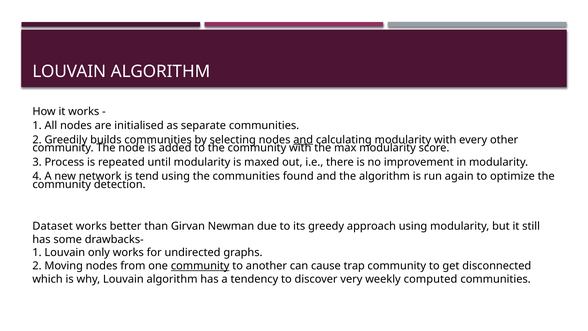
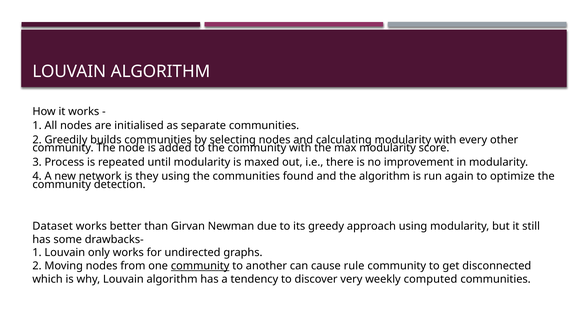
and underline: present -> none (303, 140)
tend: tend -> they (147, 176)
trap: trap -> rule (354, 266)
